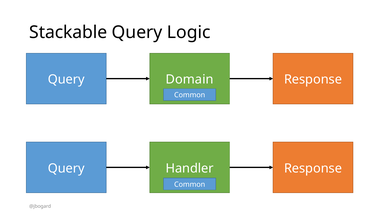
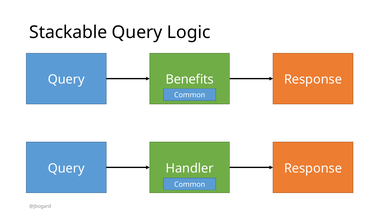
Domain: Domain -> Benefits (190, 79)
